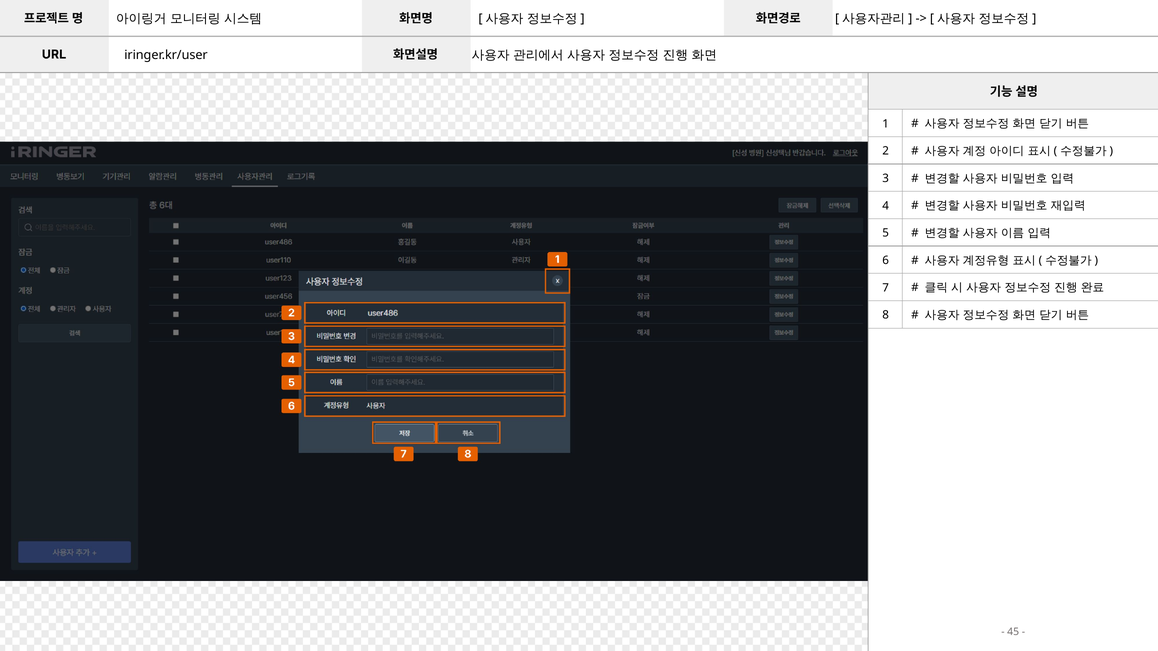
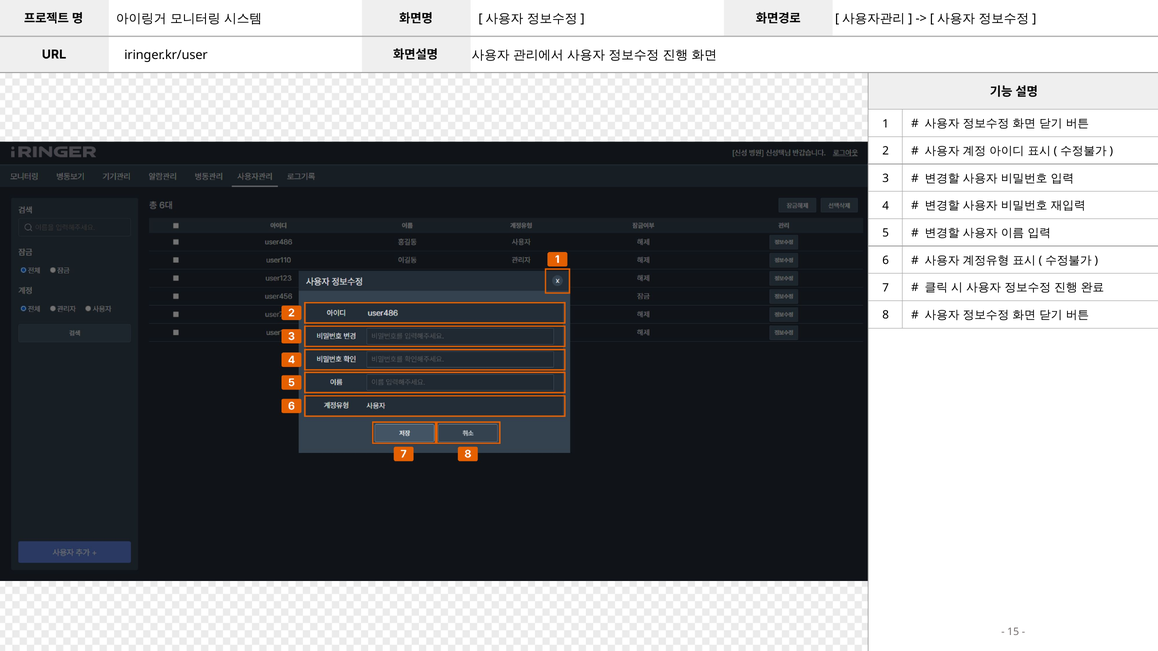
45: 45 -> 15 (1013, 632)
